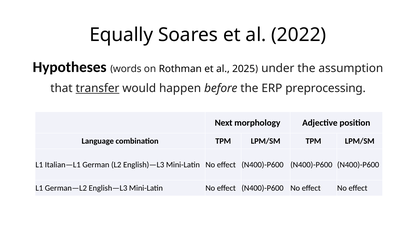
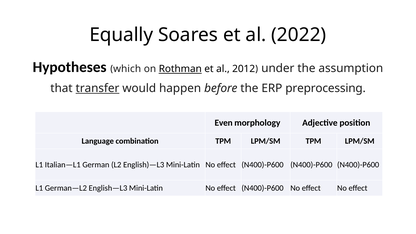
words: words -> which (127, 69)
Rothman underline: none -> present (180, 69)
2025: 2025 -> 2012 (244, 69)
Next: Next -> Even (224, 123)
